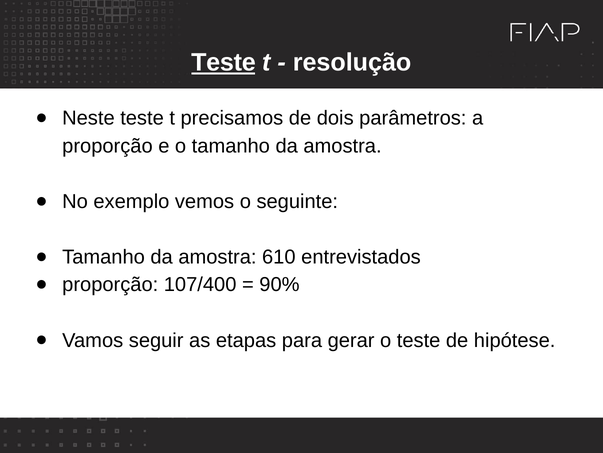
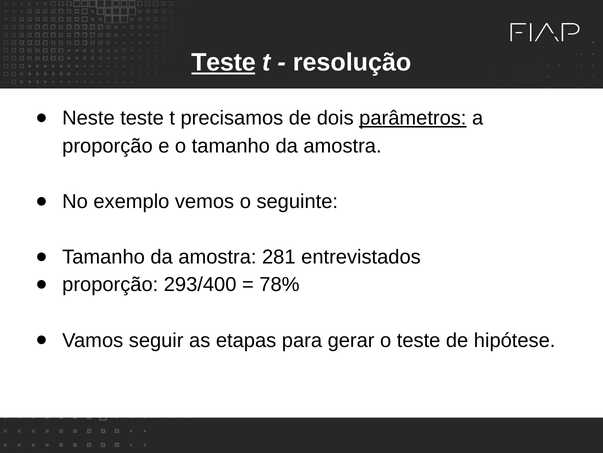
parâmetros underline: none -> present (413, 118)
610: 610 -> 281 (279, 257)
107/400: 107/400 -> 293/400 (200, 284)
90%: 90% -> 78% (279, 284)
